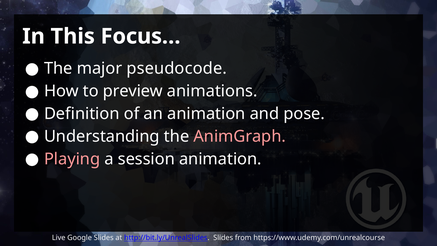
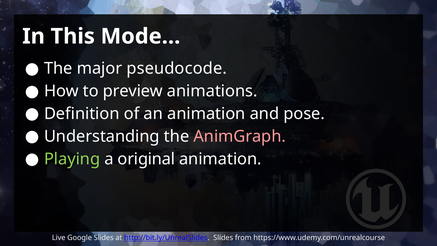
Focus…: Focus… -> Mode… (140, 36)
Playing colour: pink -> light green (72, 159)
session: session -> original (146, 159)
